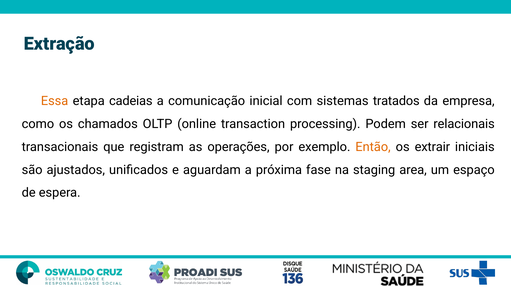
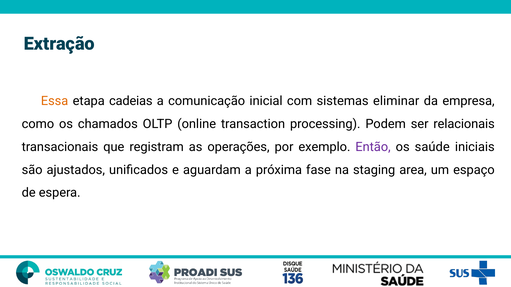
tratados: tratados -> eliminar (396, 101)
Então colour: orange -> purple (373, 147)
extrair: extrair -> saúde (432, 147)
